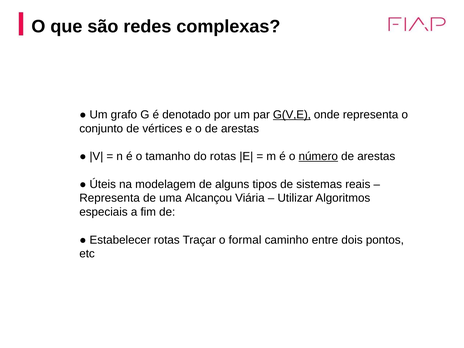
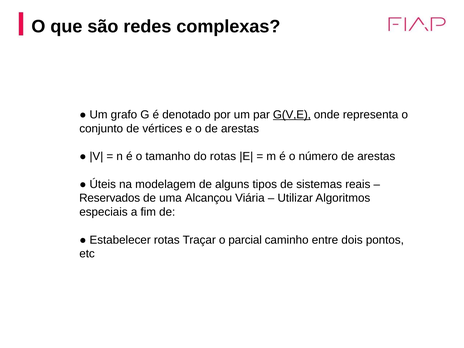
número underline: present -> none (318, 156)
Representa: Representa -> Reservados (110, 198)
formal: formal -> parcial (245, 240)
